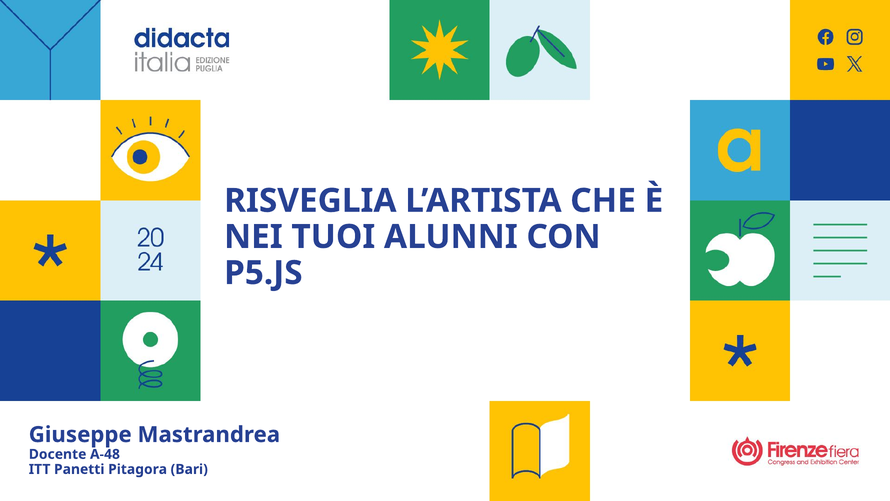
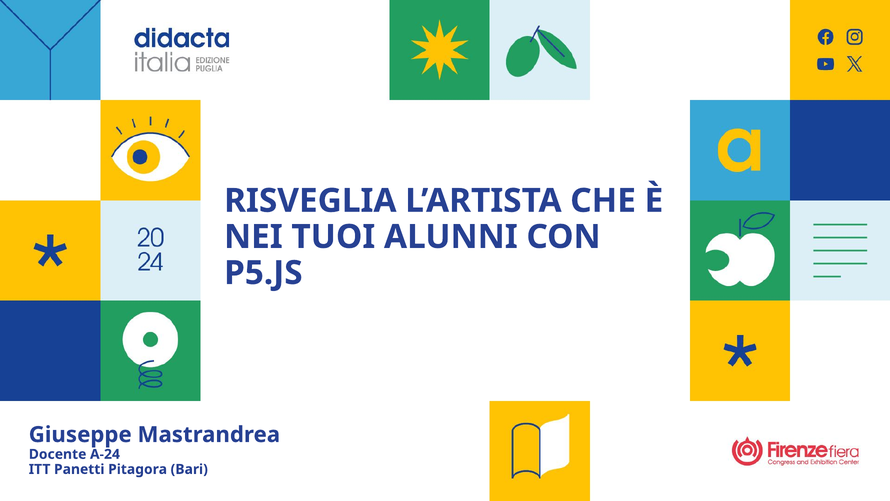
A-48: A-48 -> A-24 (105, 454)
